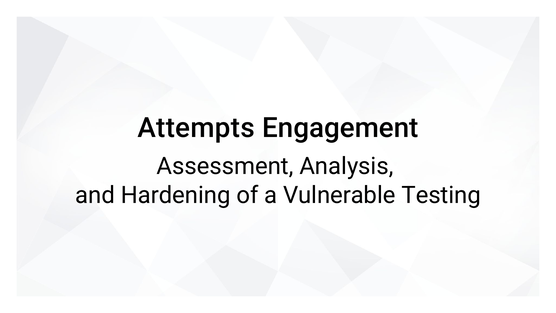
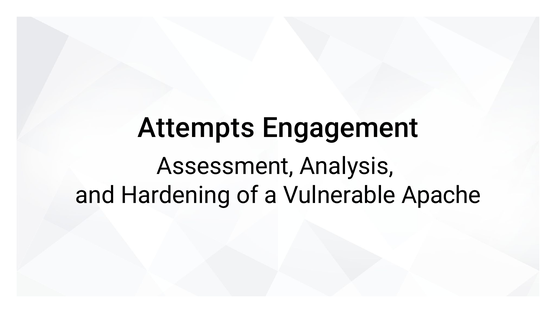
Testing: Testing -> Apache (441, 195)
